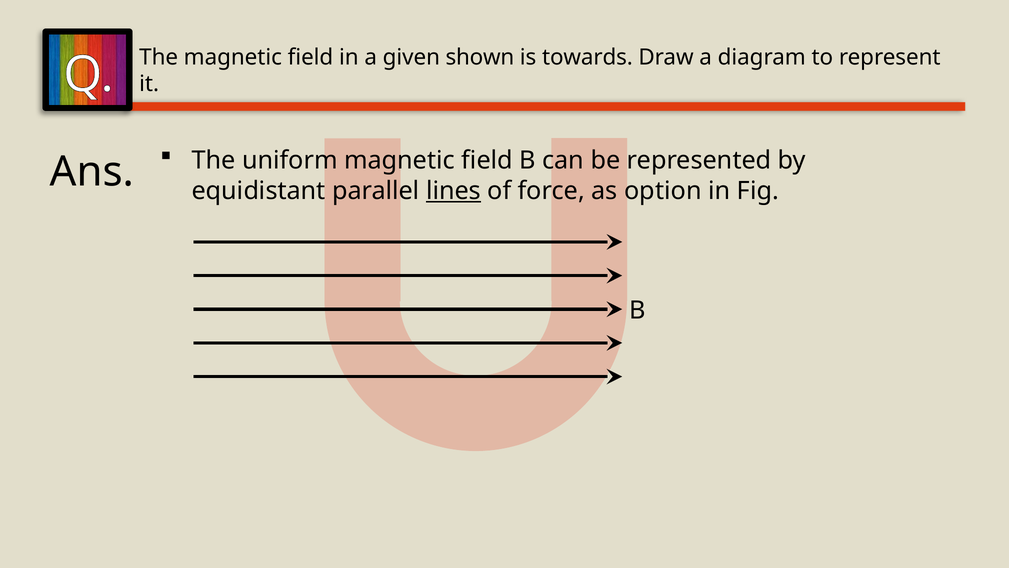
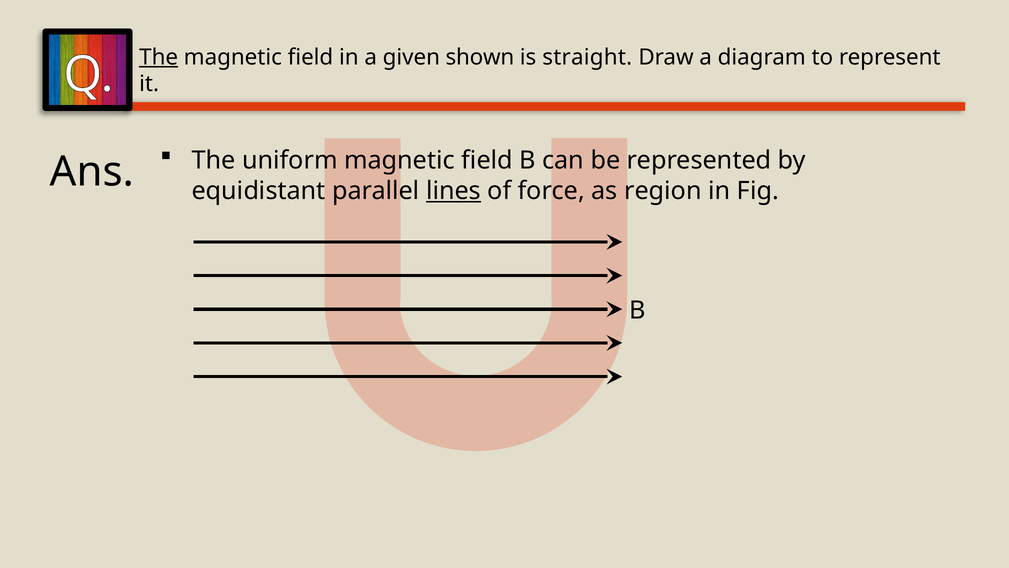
The underline: none -> present (159, 57)
towards: towards -> straight (587, 57)
option: option -> region (663, 191)
